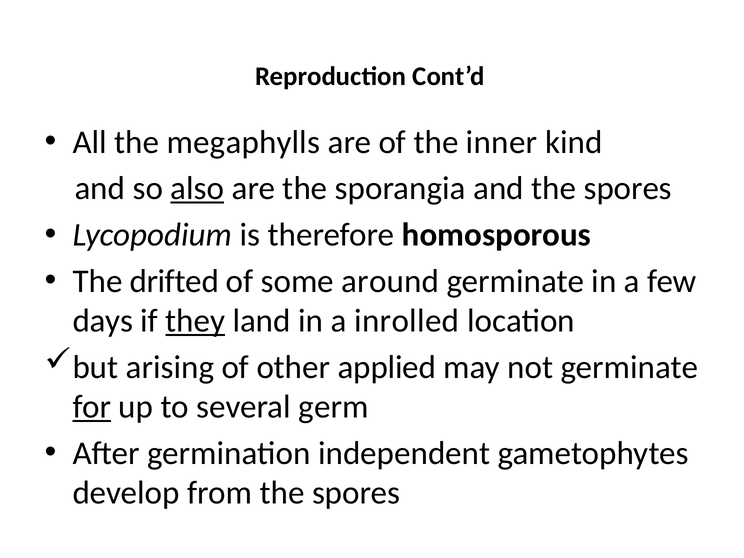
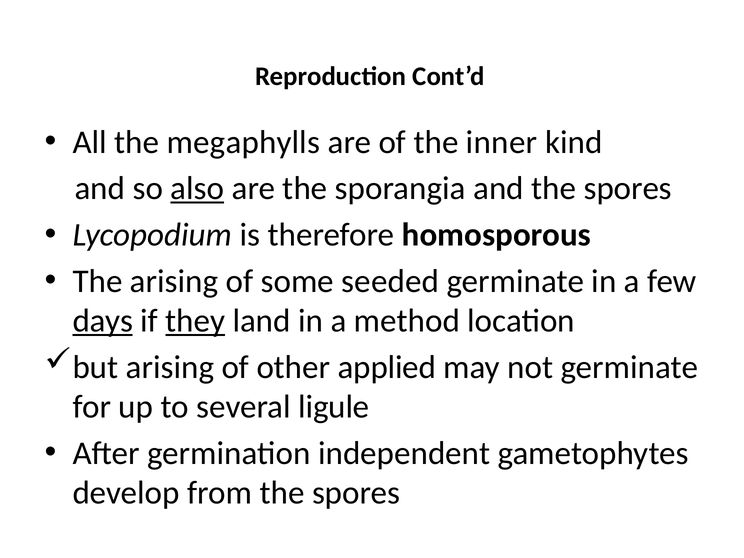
The drifted: drifted -> arising (174, 281)
around: around -> seeded (390, 281)
days underline: none -> present (103, 321)
inrolled: inrolled -> method (407, 321)
for underline: present -> none (92, 407)
germ: germ -> ligule (334, 407)
